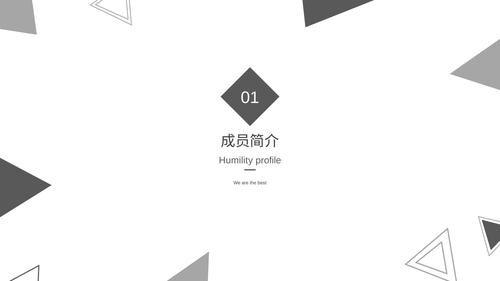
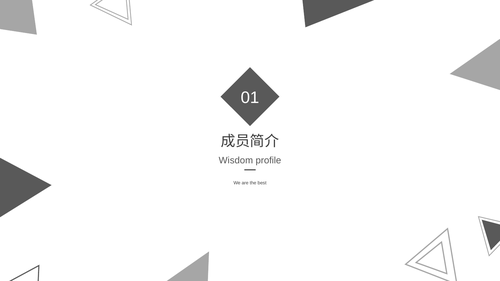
Humility: Humility -> Wisdom (236, 161)
